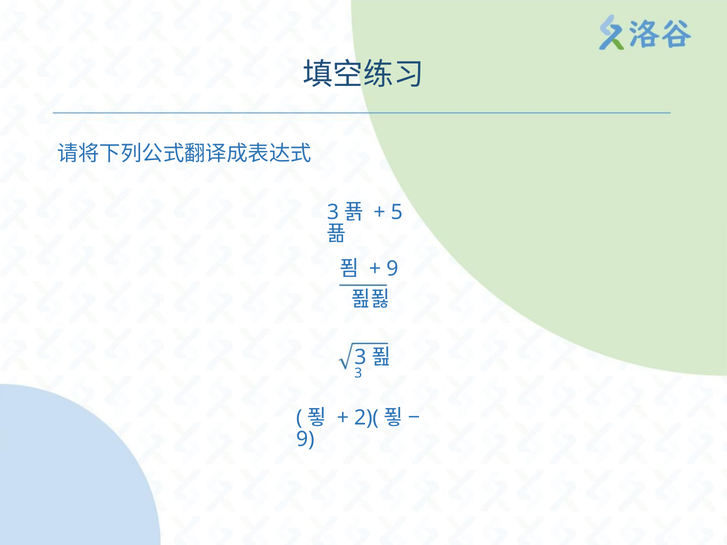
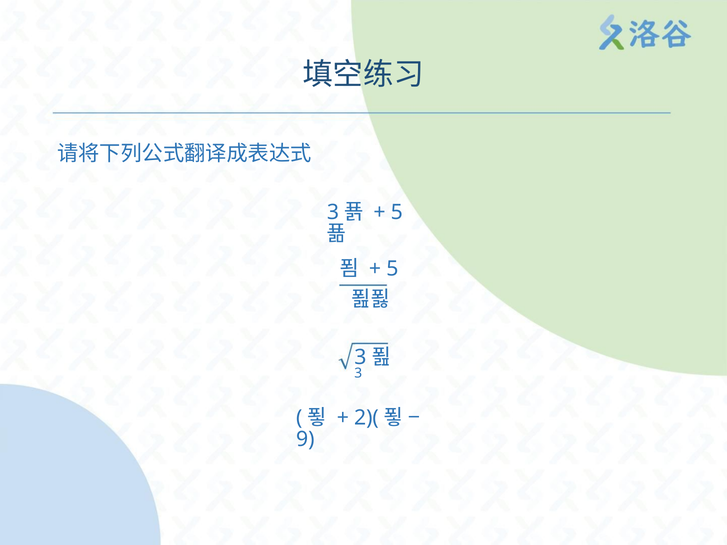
9: 9 -> 5 (392, 269)
